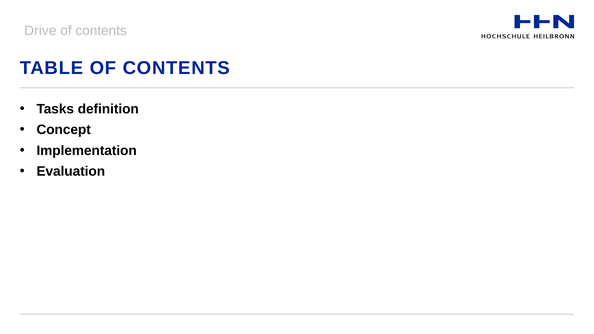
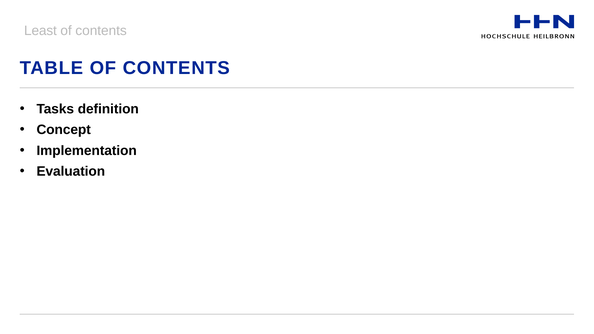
Drive: Drive -> Least (40, 31)
